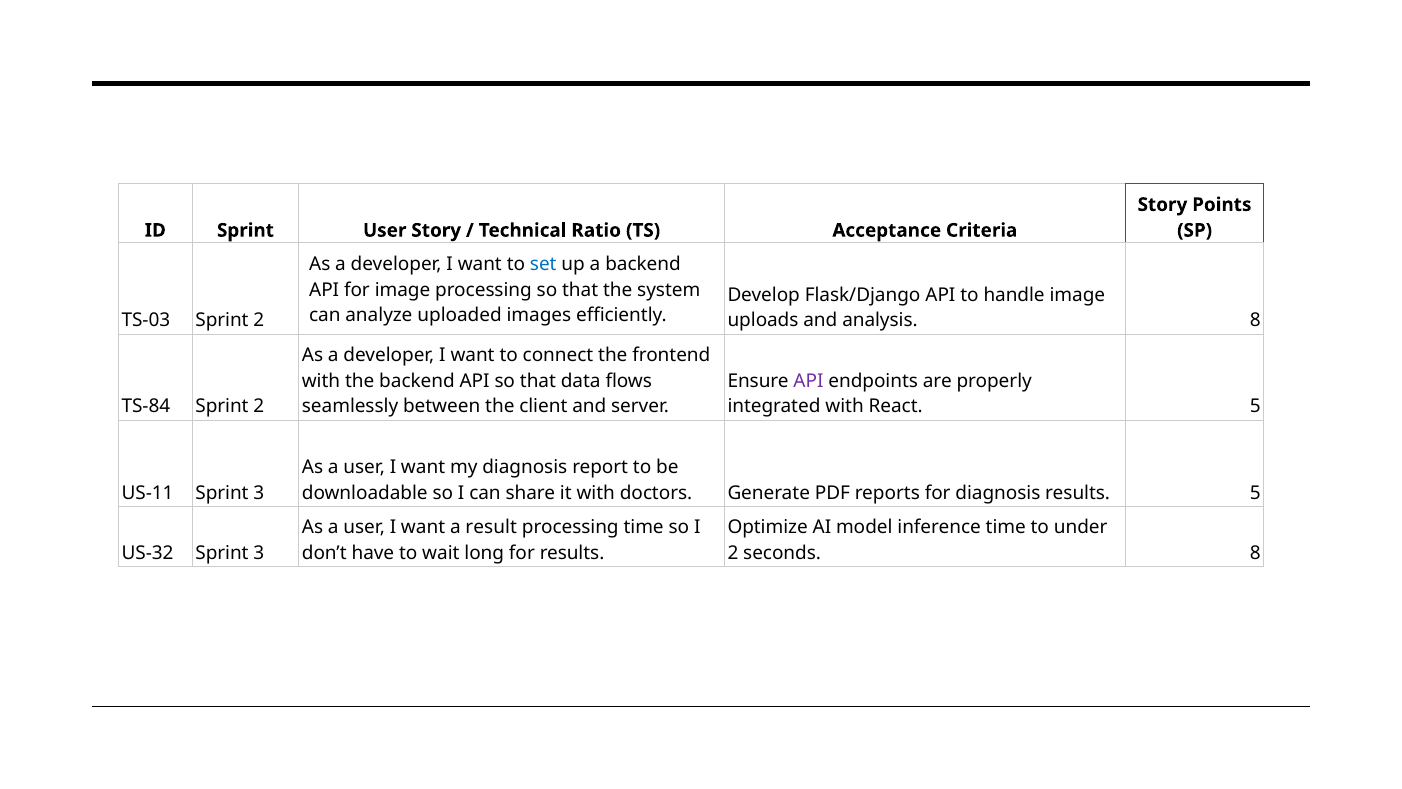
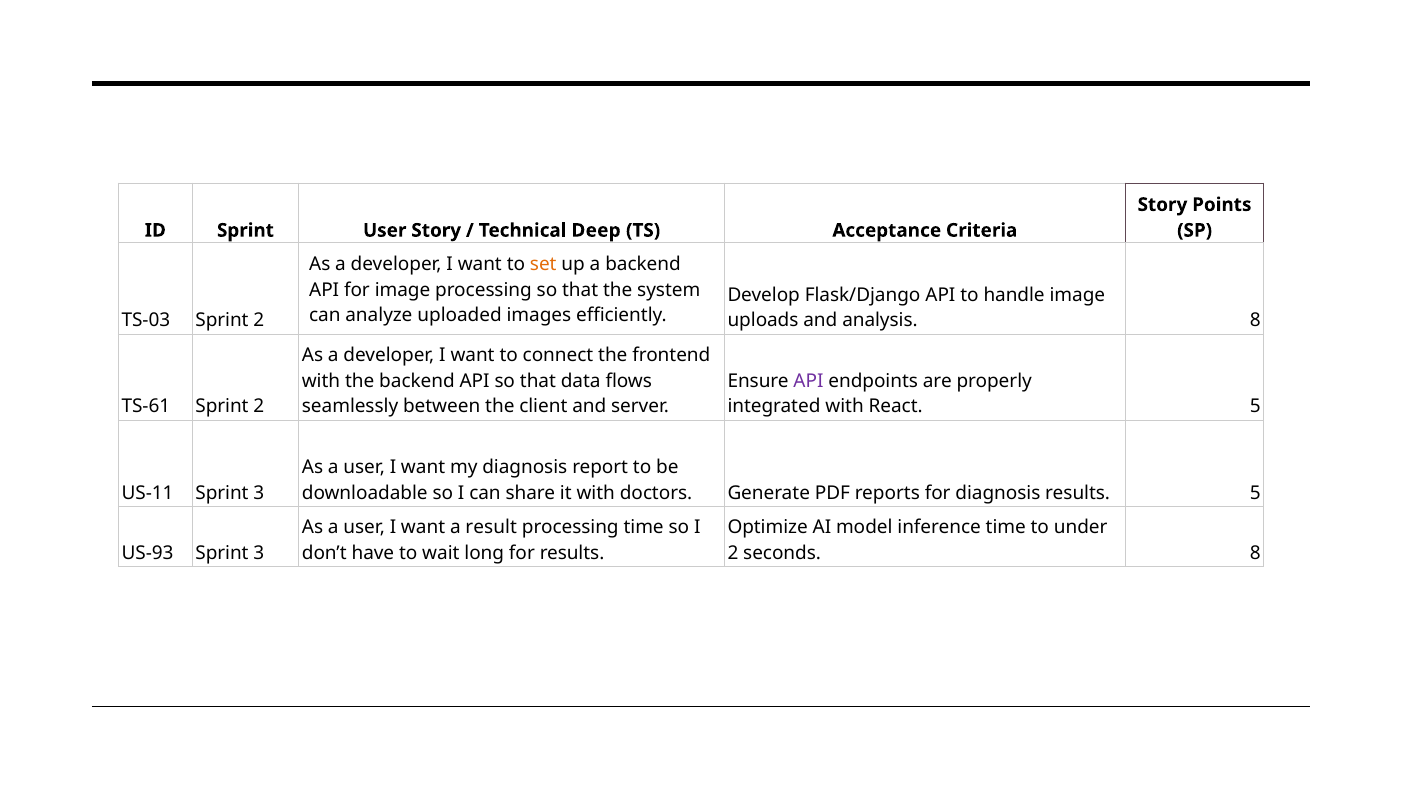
Ratio: Ratio -> Deep (596, 230)
set colour: blue -> orange (543, 264)
TS-84: TS-84 -> TS-61 (146, 407)
US-32: US-32 -> US-93 (148, 552)
